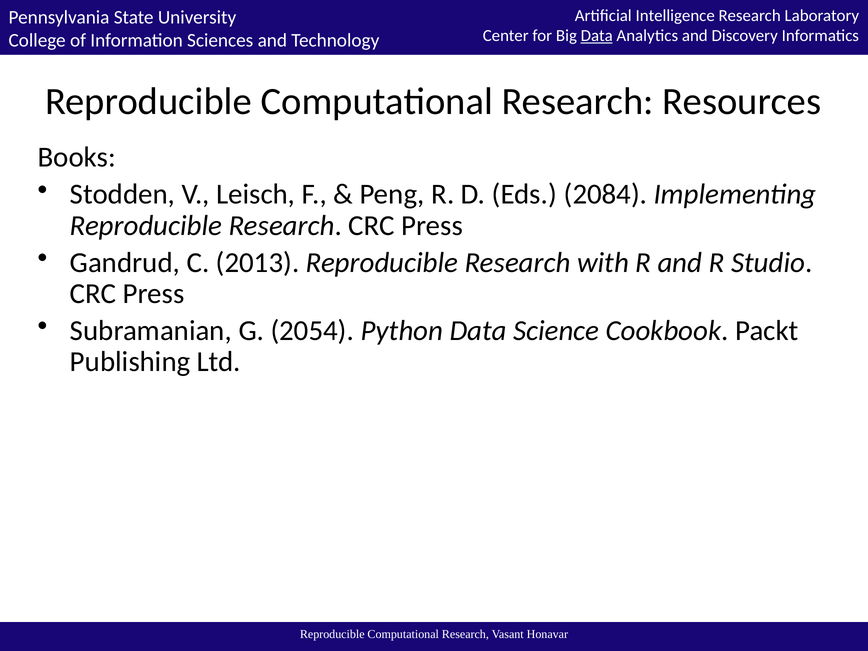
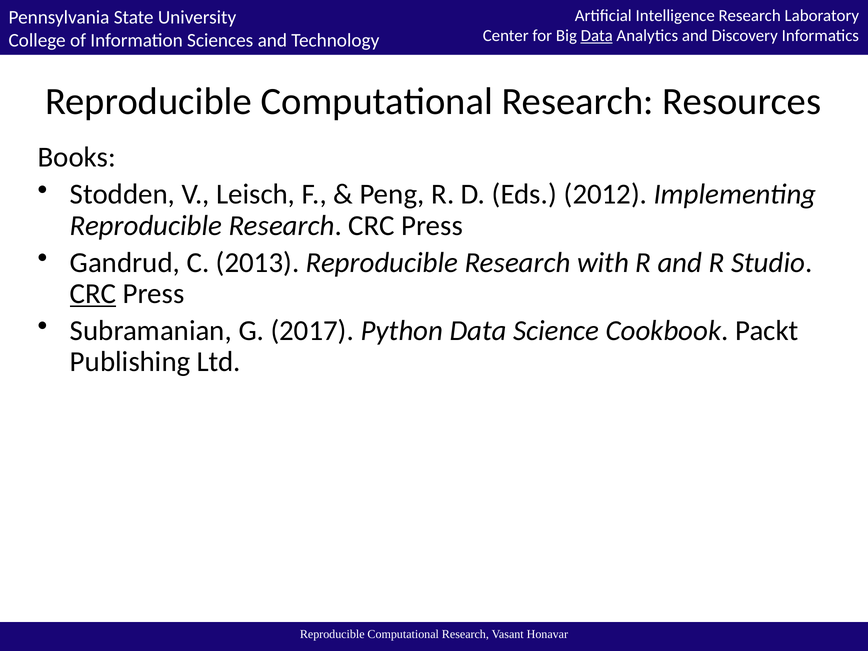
2084: 2084 -> 2012 (605, 194)
CRC underline: none -> present (93, 294)
2054: 2054 -> 2017 (312, 331)
